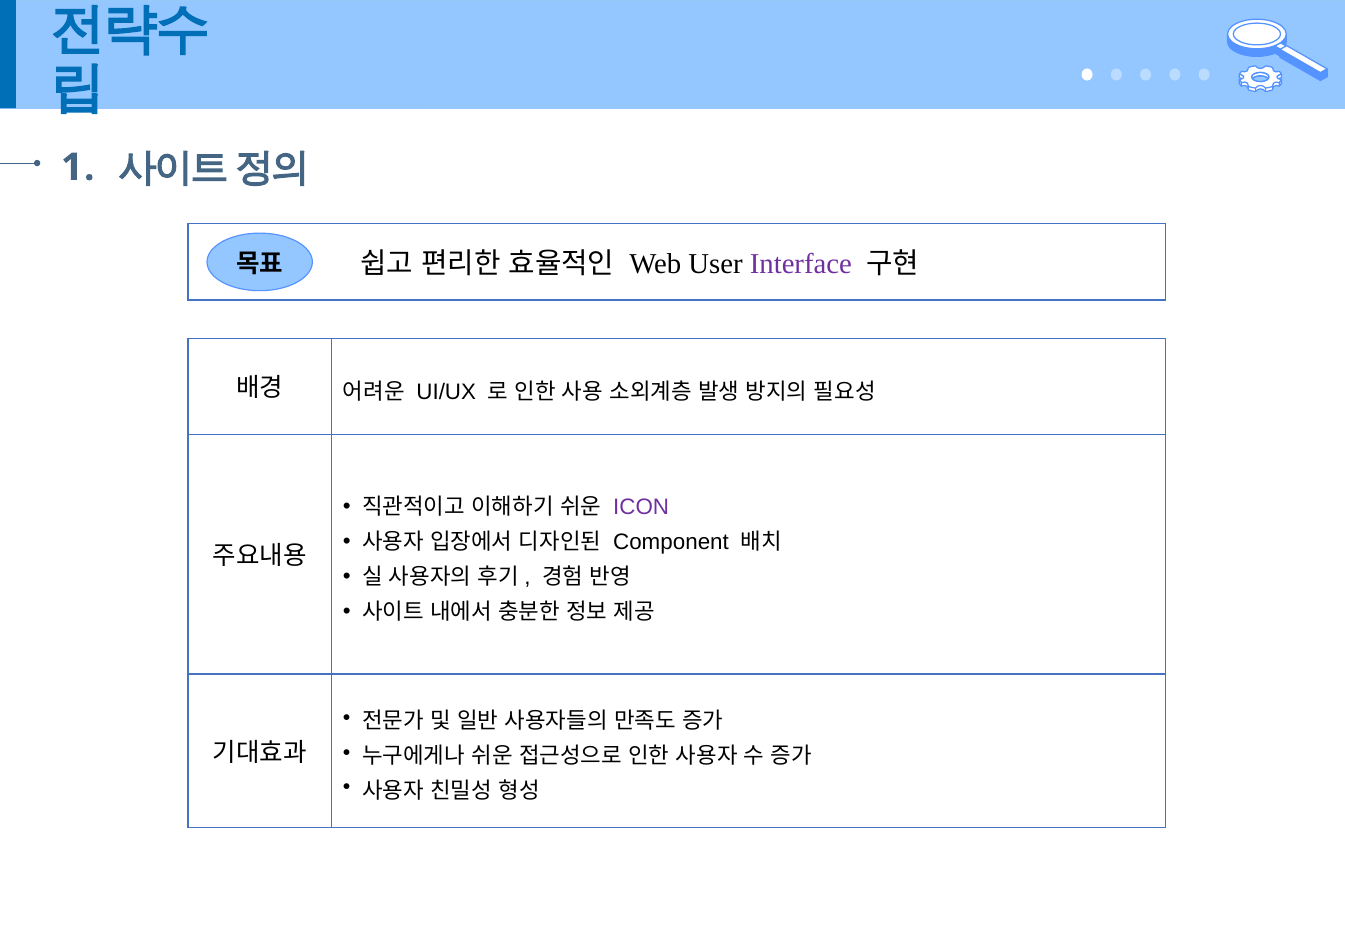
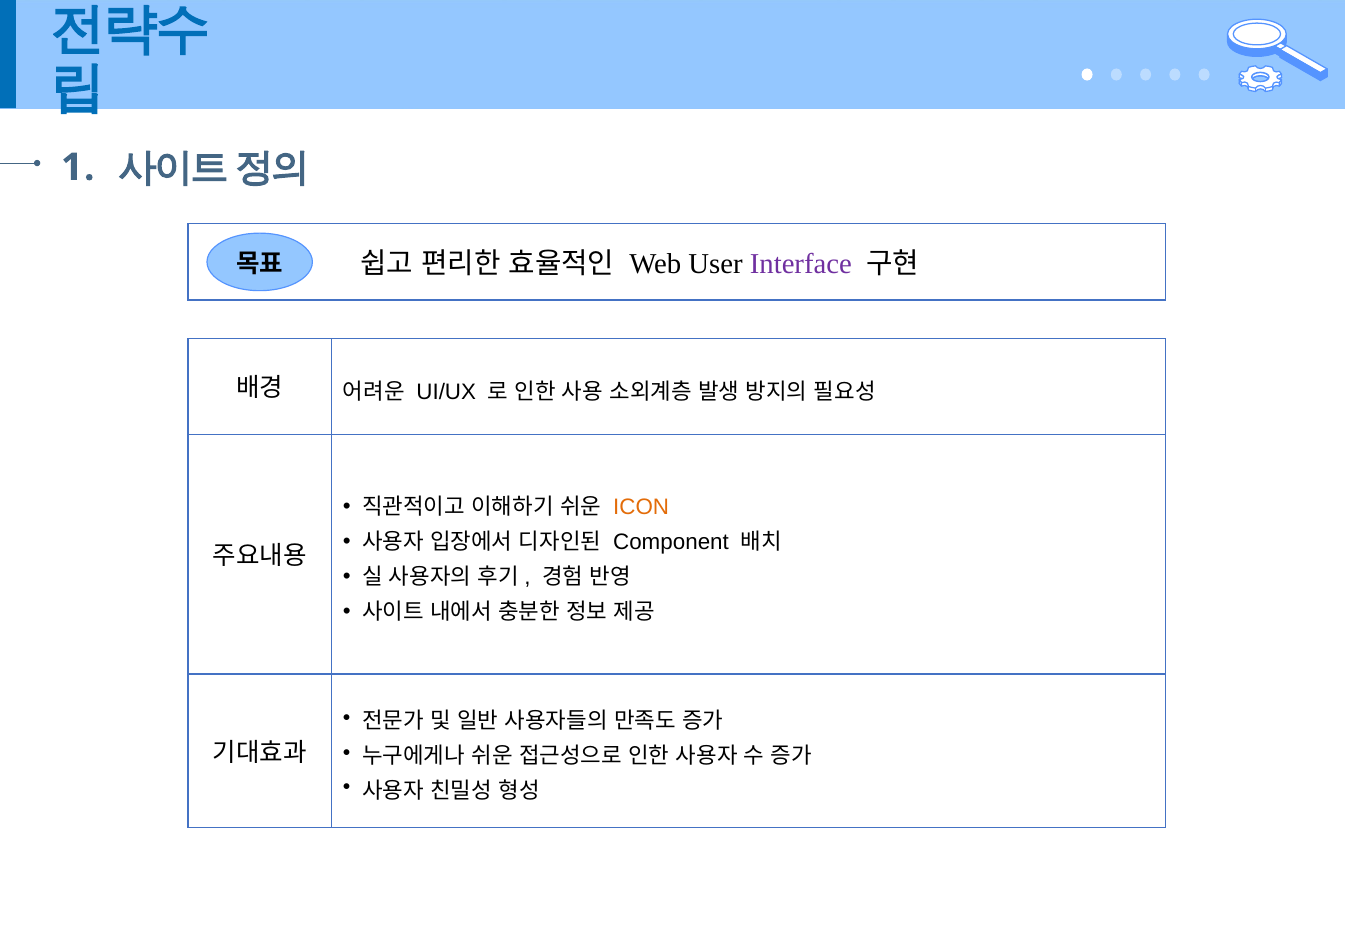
ICON colour: purple -> orange (641, 508)
